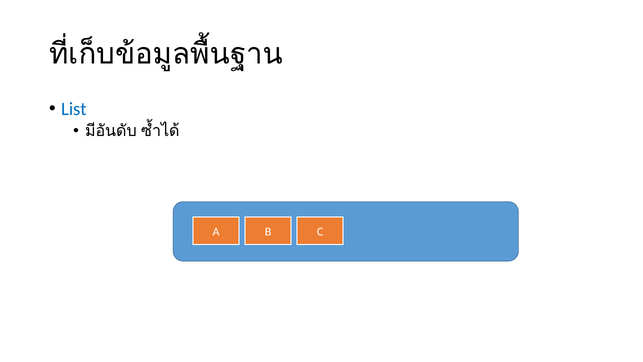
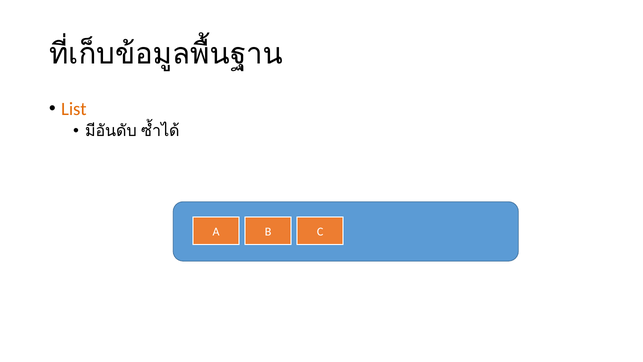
List colour: blue -> orange (74, 109)
